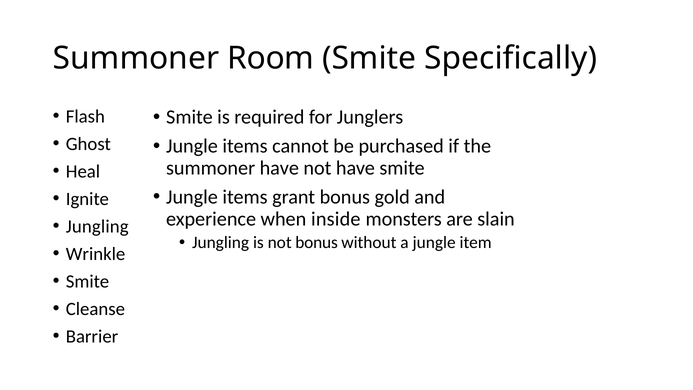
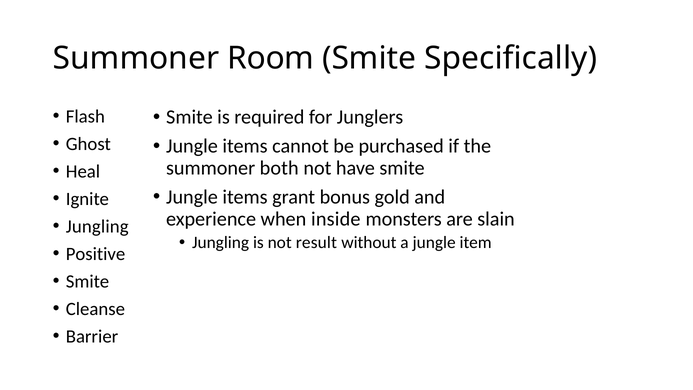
summoner have: have -> both (279, 168)
not bonus: bonus -> result (316, 243)
Wrinkle: Wrinkle -> Positive (96, 254)
